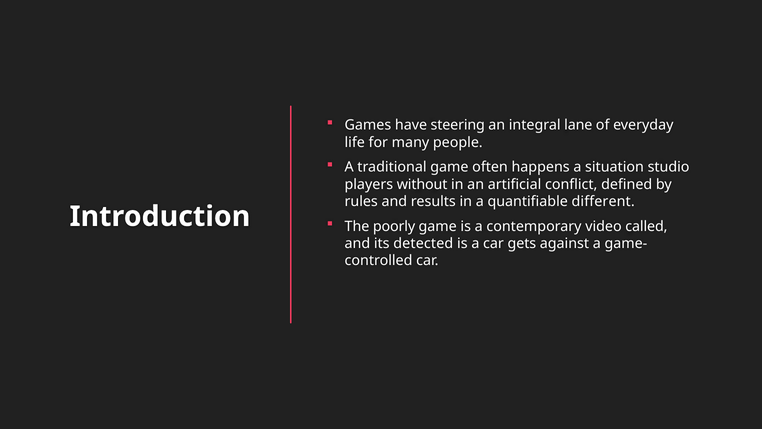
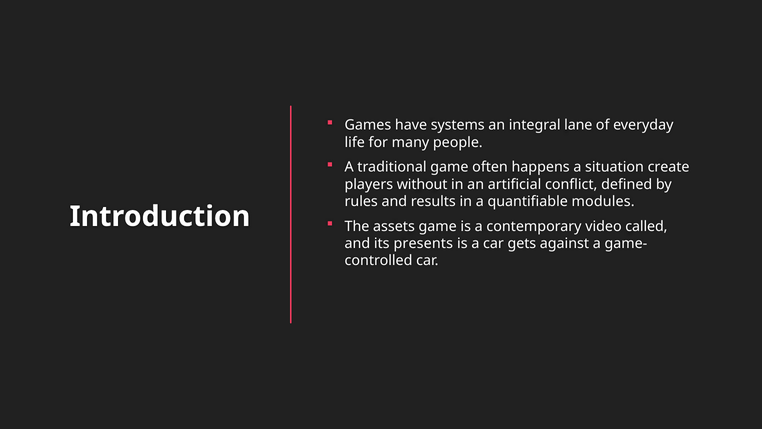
steering: steering -> systems (458, 125)
studio: studio -> create (669, 167)
different: different -> modules (603, 201)
poorly: poorly -> assets (394, 226)
detected: detected -> presents (423, 243)
